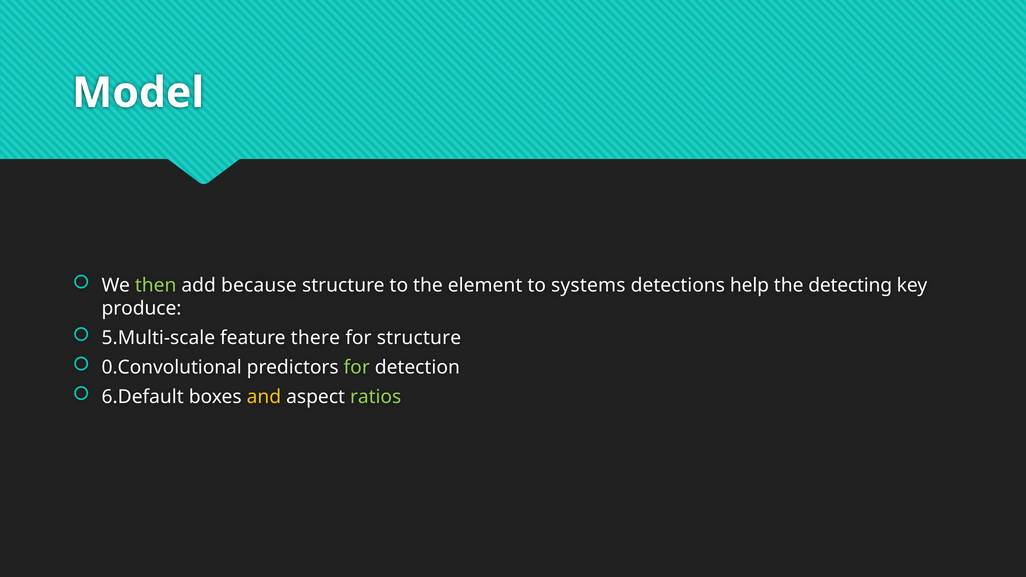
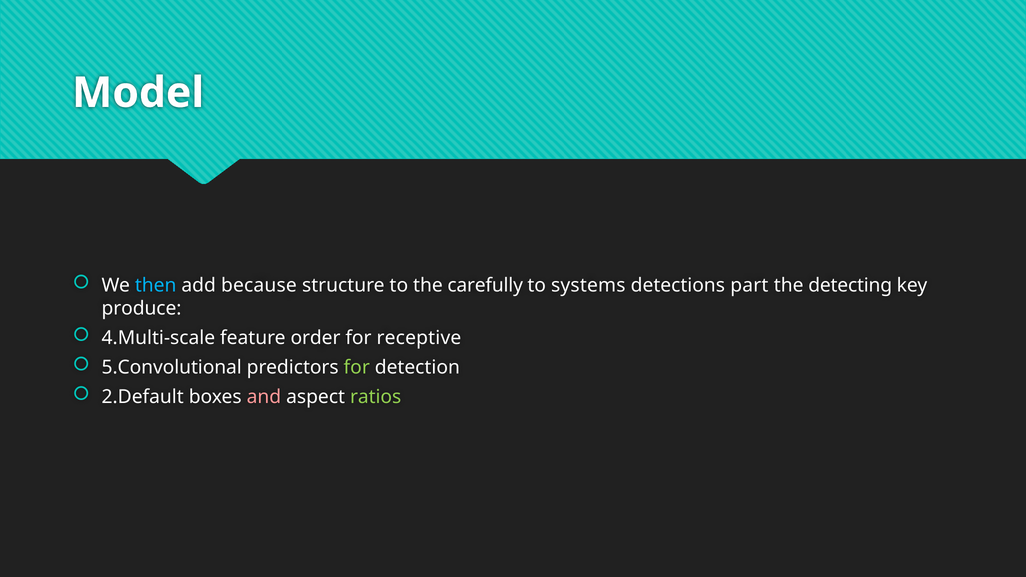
then colour: light green -> light blue (156, 286)
element: element -> carefully (485, 286)
help: help -> part (749, 286)
5.Multi-scale: 5.Multi-scale -> 4.Multi-scale (158, 338)
there: there -> order (315, 338)
for structure: structure -> receptive (419, 338)
0.Convolutional: 0.Convolutional -> 5.Convolutional (172, 368)
6.Default: 6.Default -> 2.Default (143, 397)
and colour: yellow -> pink (264, 397)
